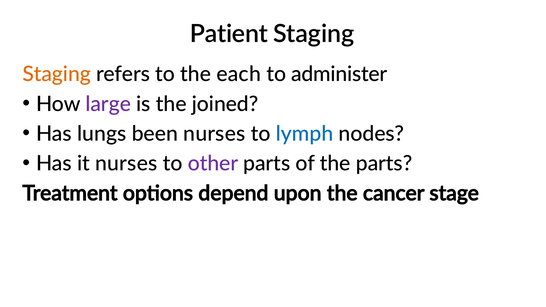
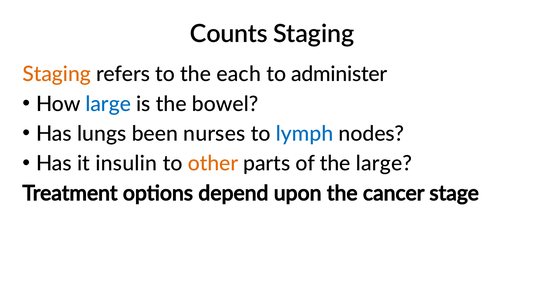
Patient: Patient -> Counts (229, 34)
large colour: purple -> blue (108, 104)
joined: joined -> bowel (225, 104)
it nurses: nurses -> insulin (126, 164)
other colour: purple -> orange (213, 164)
the parts: parts -> large (384, 164)
